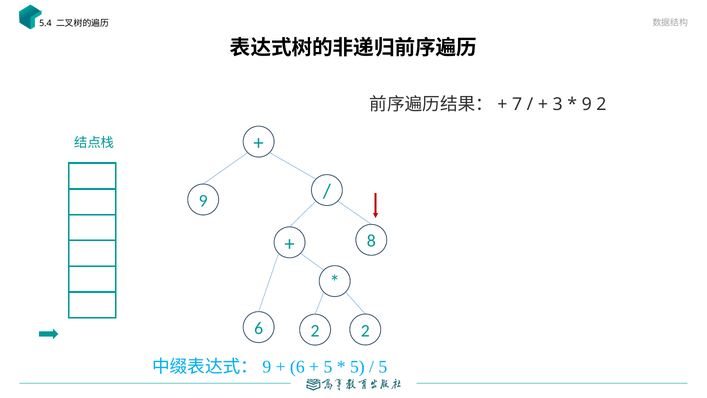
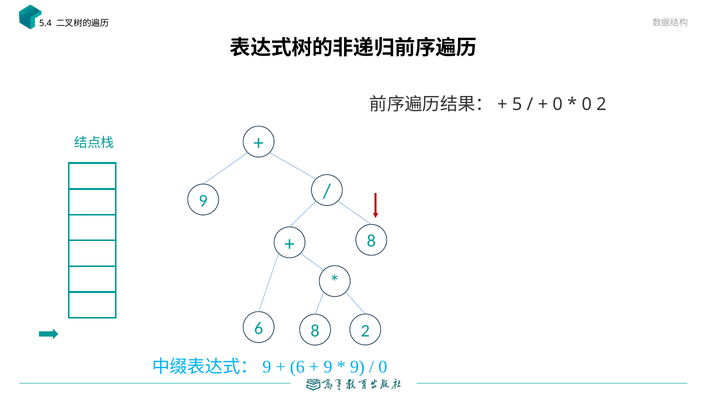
7: 7 -> 5 (517, 104)
3: 3 -> 0 (558, 104)
9: 9 -> 0 (587, 104)
6 2: 2 -> 8 (315, 331)
5: 5 -> 9 (328, 367)
5: 5 -> 9 (357, 367)
5: 5 -> 0 (383, 367)
